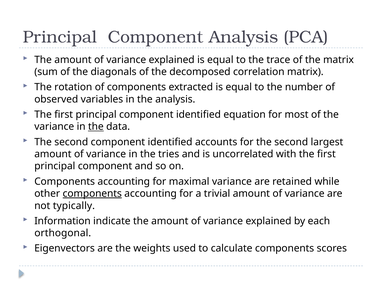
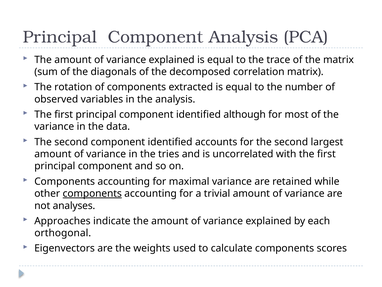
equation: equation -> although (245, 114)
the underline: present -> none (96, 126)
typically: typically -> analyses (74, 205)
Information: Information -> Approaches (62, 221)
